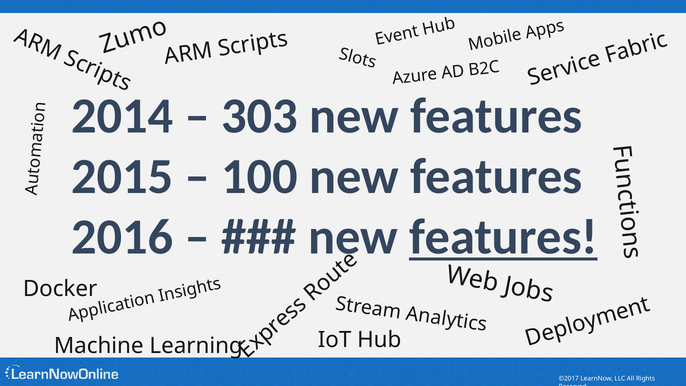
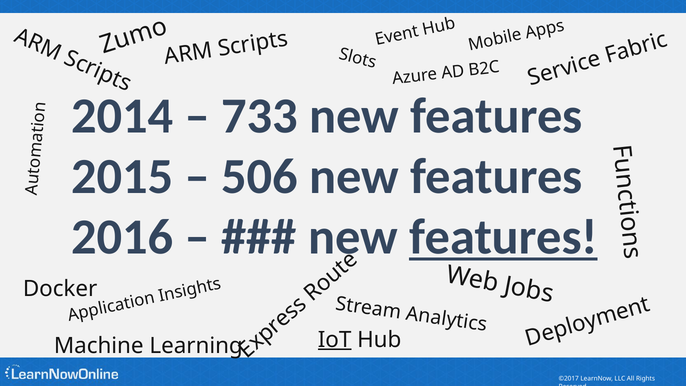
303: 303 -> 733 (260, 116)
100: 100 -> 506 (260, 177)
IoT underline: none -> present (335, 340)
